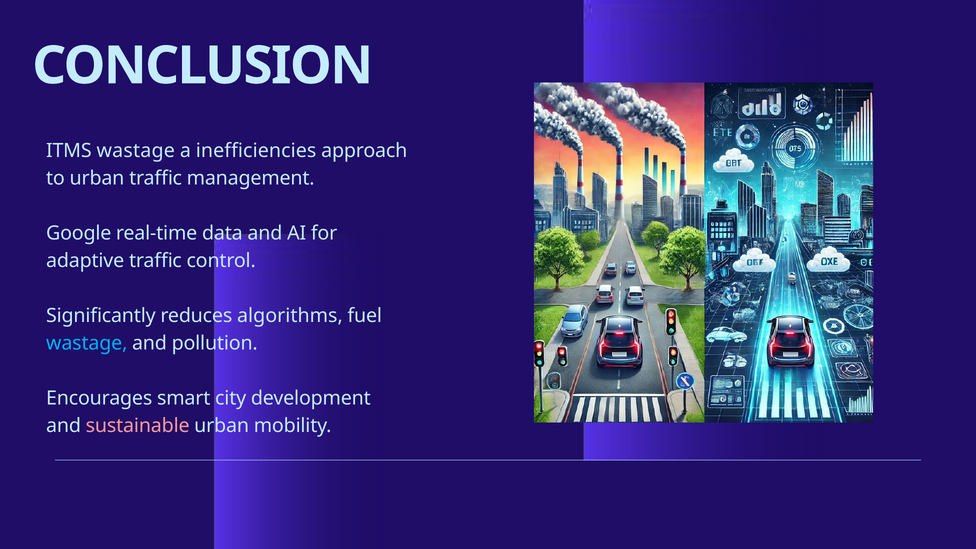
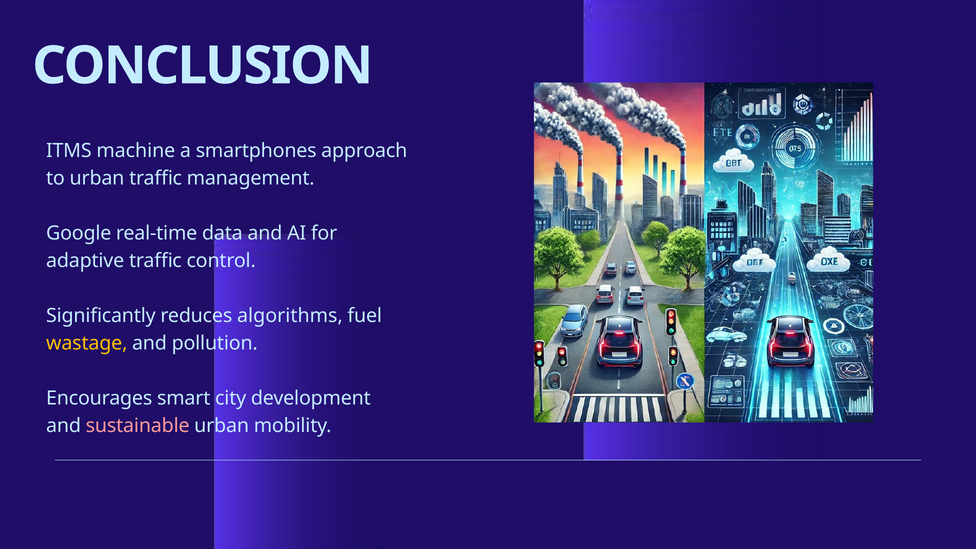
ITMS wastage: wastage -> machine (136, 151)
inefficiencies: inefficiencies -> smartphones (256, 151)
wastage colour: light blue -> yellow (87, 343)
